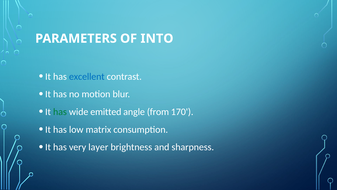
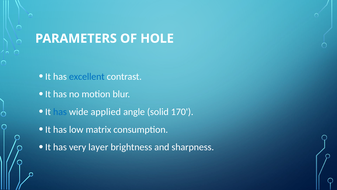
INTO: INTO -> HOLE (157, 38)
has colour: green -> blue (60, 112)
emitted: emitted -> applied (106, 112)
from: from -> solid (158, 112)
